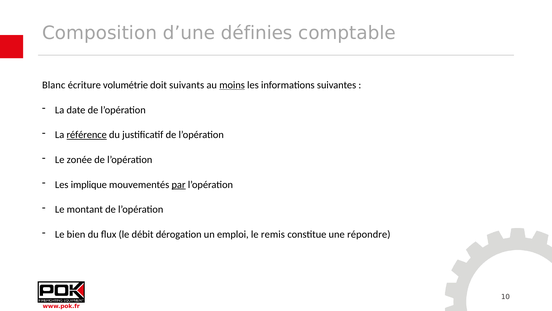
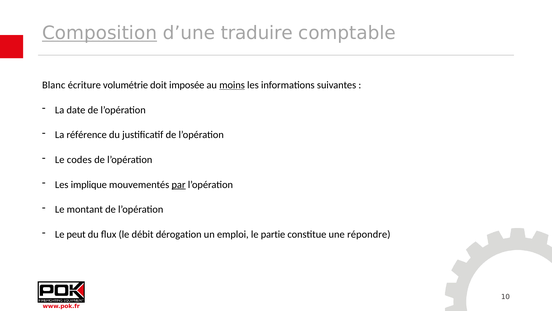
Composition underline: none -> present (100, 33)
définies: définies -> traduire (257, 33)
suivants: suivants -> imposée (187, 85)
référence underline: present -> none (87, 135)
zonée: zonée -> codes (79, 159)
bien: bien -> peut (76, 234)
remis: remis -> partie (273, 234)
